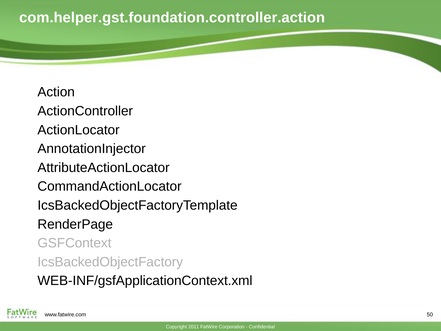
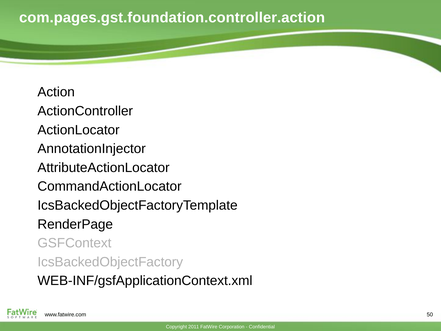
com.helper.gst.foundation.controller.action: com.helper.gst.foundation.controller.action -> com.pages.gst.foundation.controller.action (172, 18)
